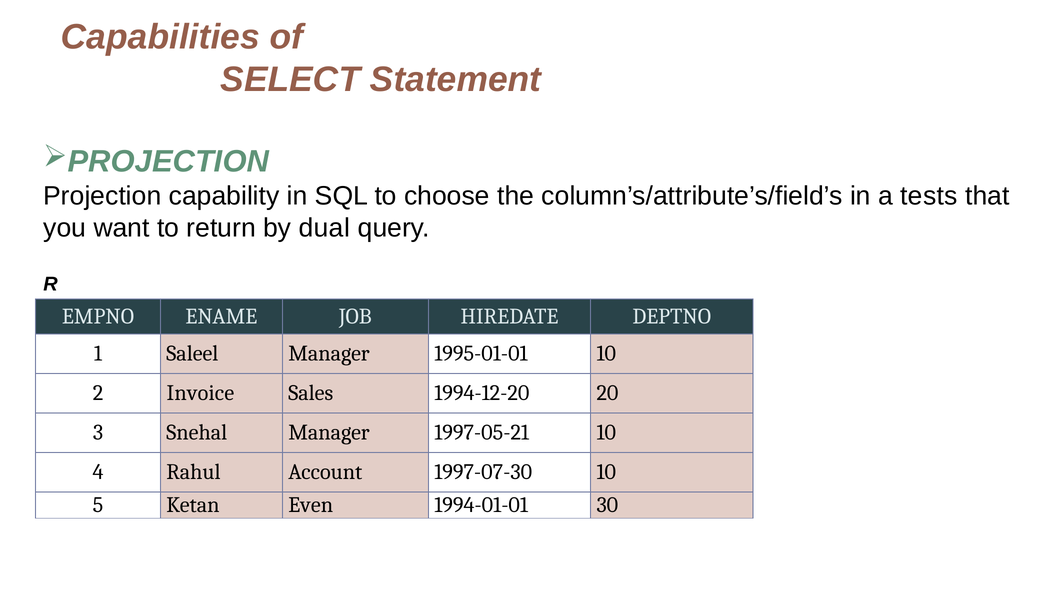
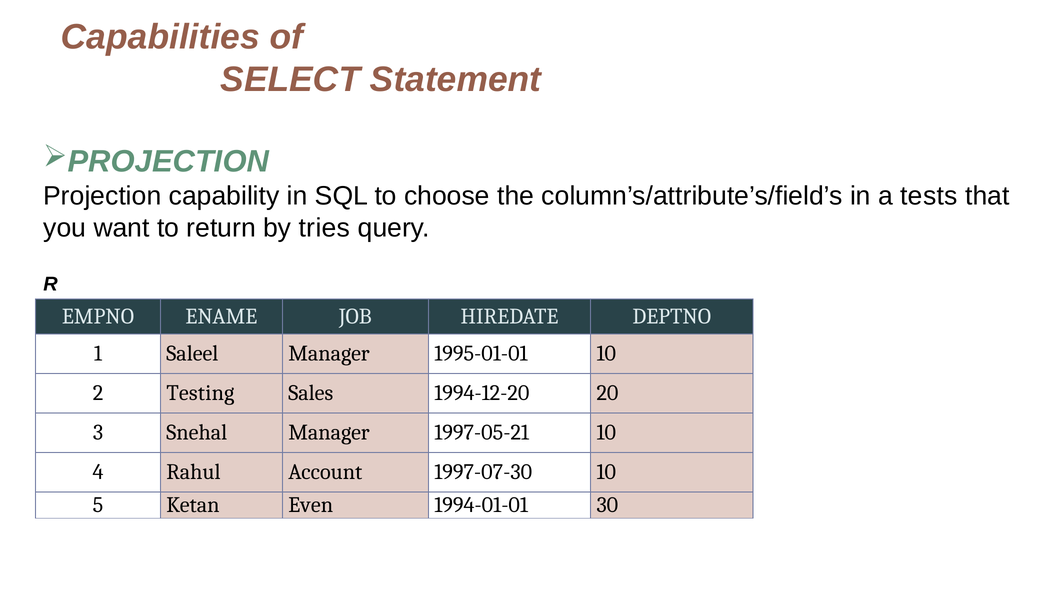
dual: dual -> tries (324, 228)
Invoice: Invoice -> Testing (200, 393)
